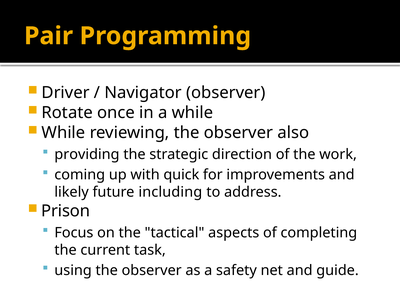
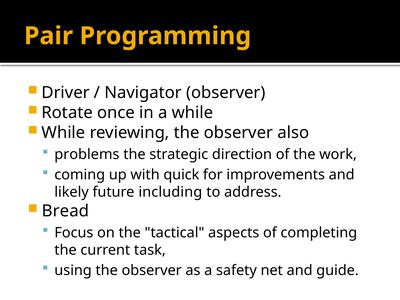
providing: providing -> problems (87, 154)
Prison: Prison -> Bread (66, 211)
